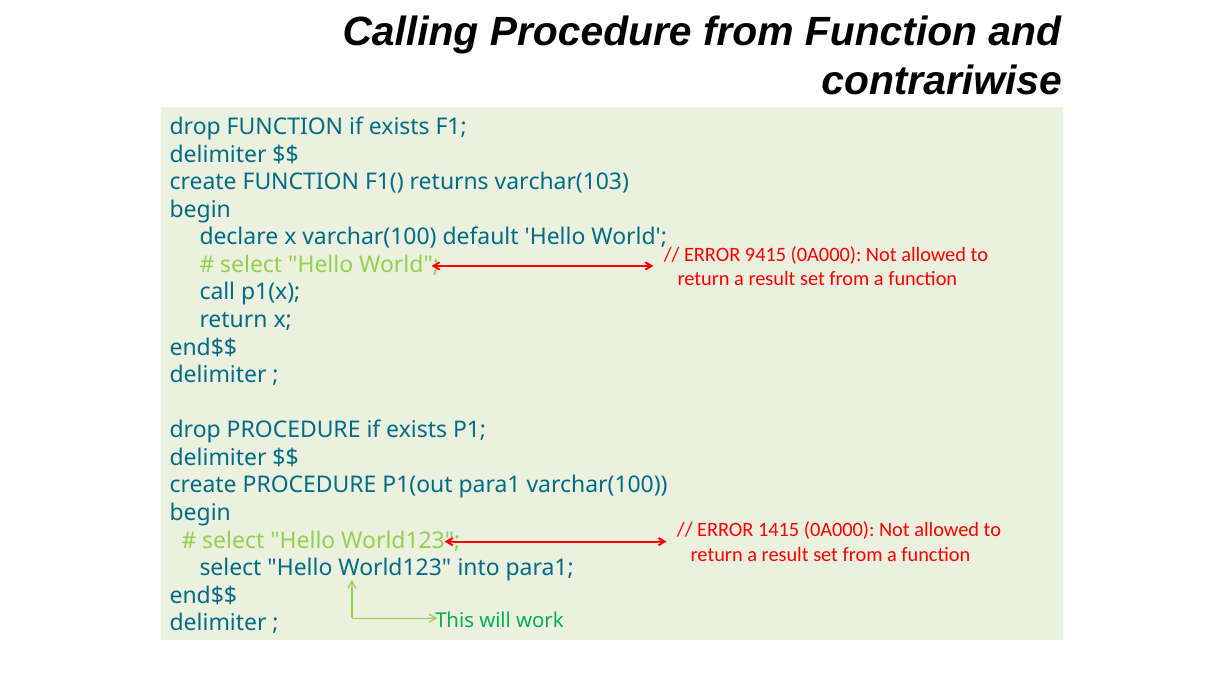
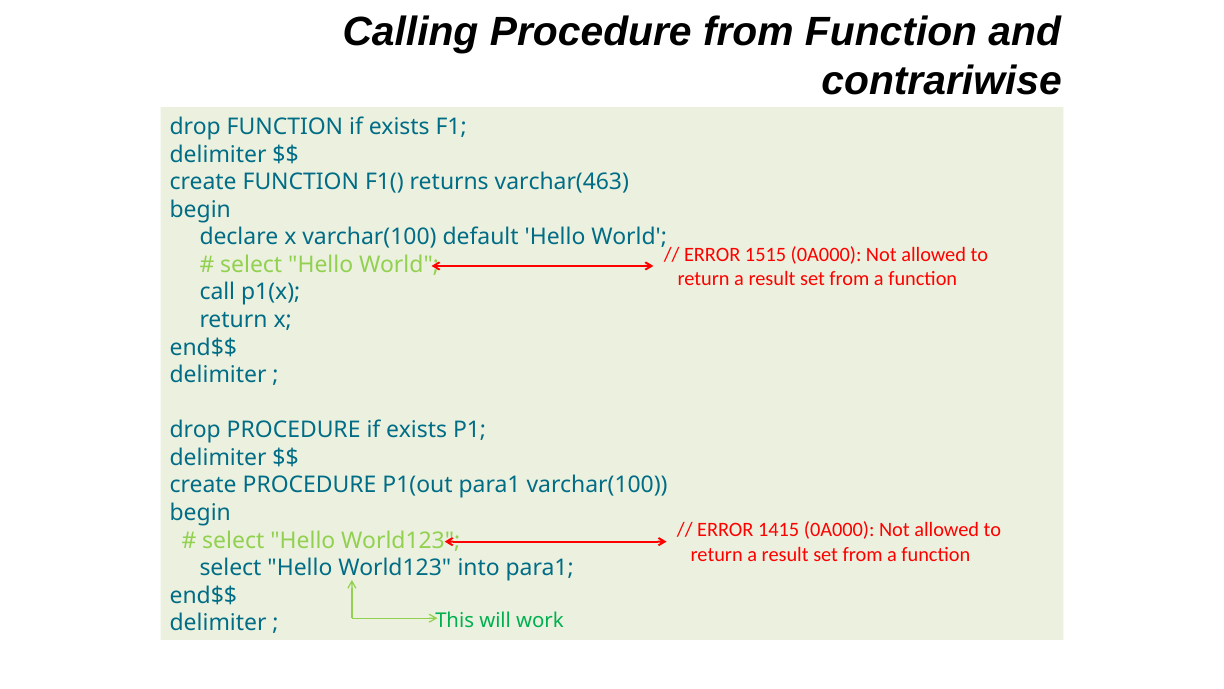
varchar(103: varchar(103 -> varchar(463 (562, 182)
9415: 9415 -> 1515 (766, 254)
